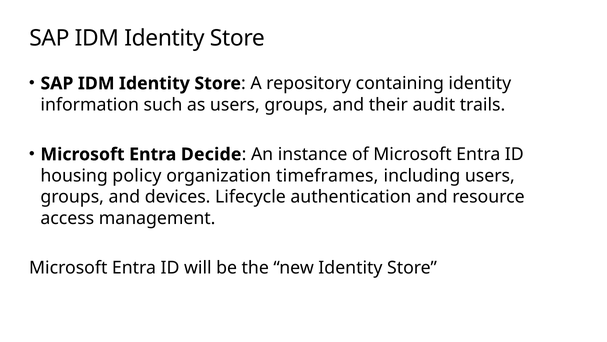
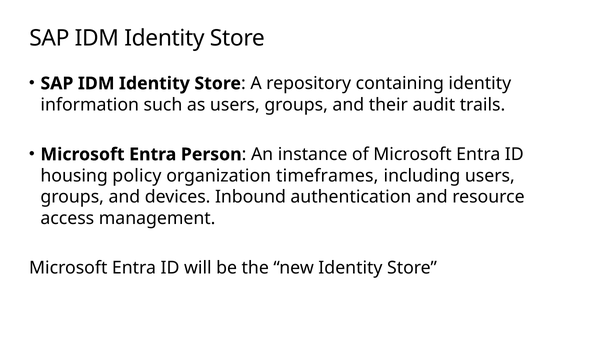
Decide: Decide -> Person (211, 154)
Lifecycle: Lifecycle -> Inbound (251, 197)
